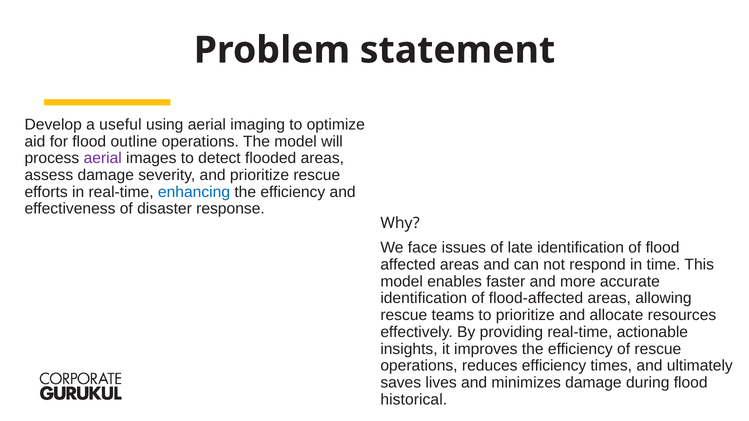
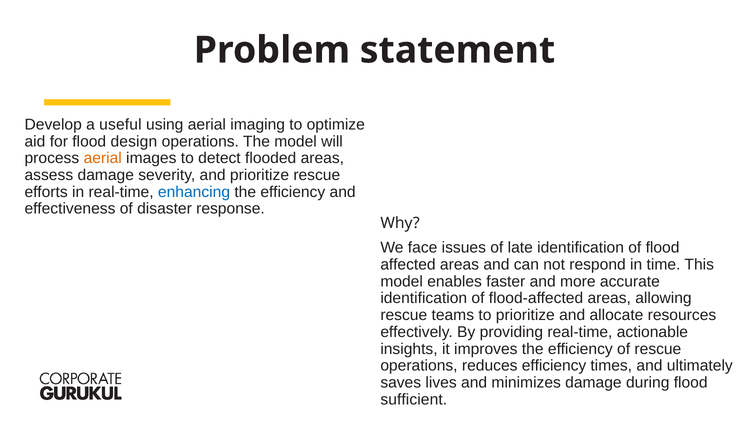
outline: outline -> design (134, 142)
aerial colour: purple -> orange (103, 158)
historical: historical -> sufficient (414, 400)
